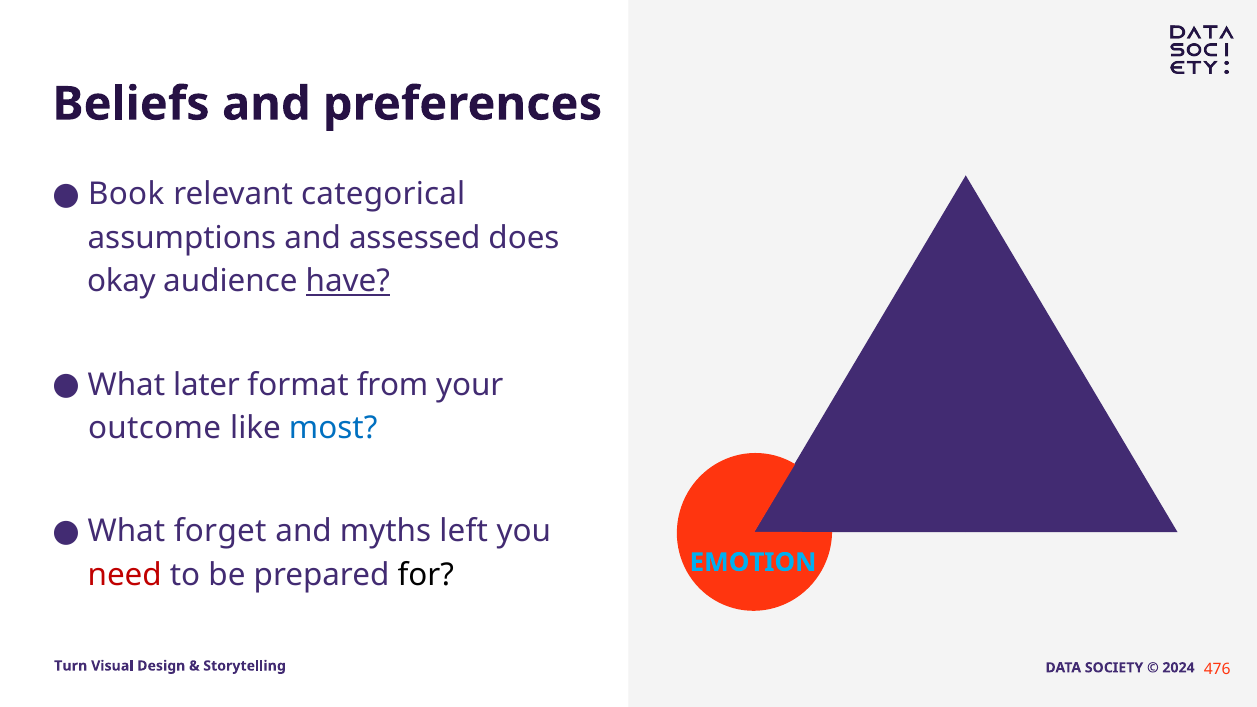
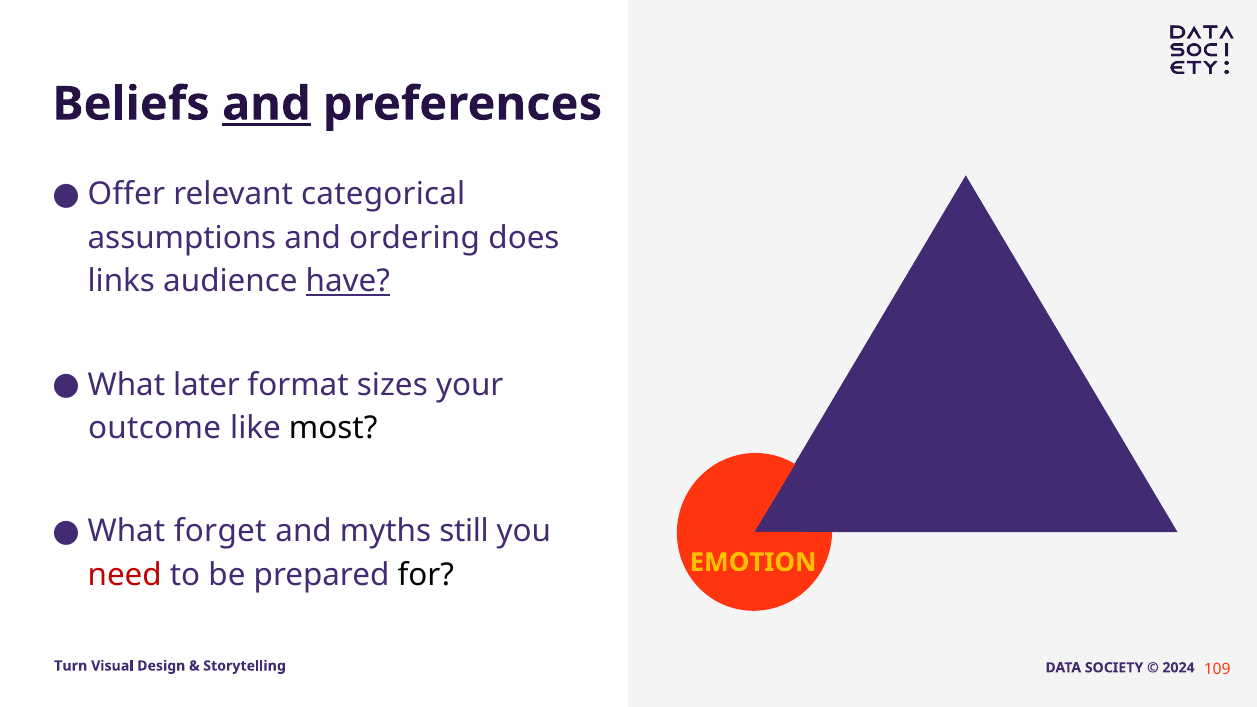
and underline: none -> present (266, 104)
Book: Book -> Offer (126, 195)
assessed: assessed -> ordering (415, 238)
okay: okay -> links (121, 281)
from: from -> sizes (392, 385)
most colour: blue -> black (333, 428)
left: left -> still (464, 532)
EMOTION colour: light blue -> yellow (753, 562)
476: 476 -> 109 (1217, 669)
